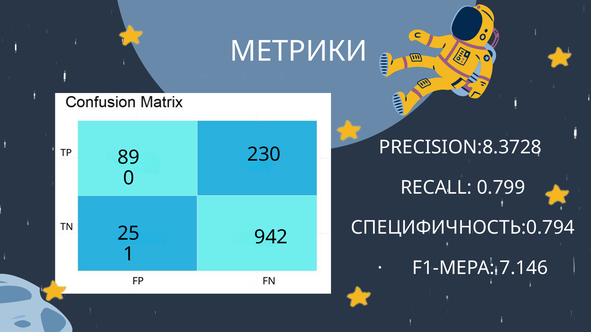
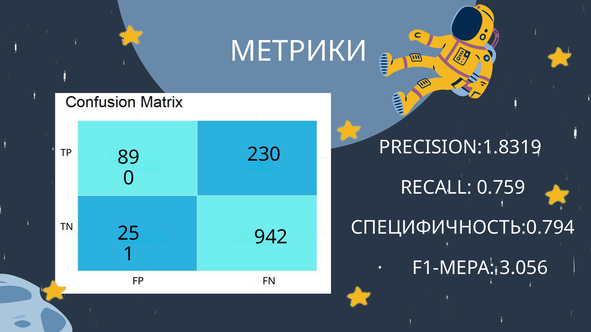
PRECISION:8.3728: PRECISION:8.3728 -> PRECISION:1.8319 (460, 147)
0.799: 0.799 -> 0.759 (501, 188)
7.146: 7.146 -> 3.056 (524, 268)
